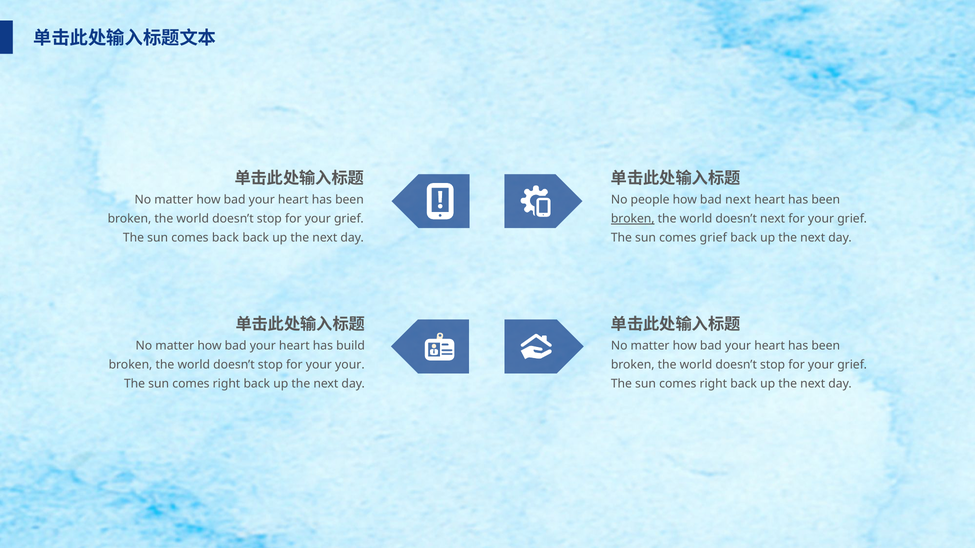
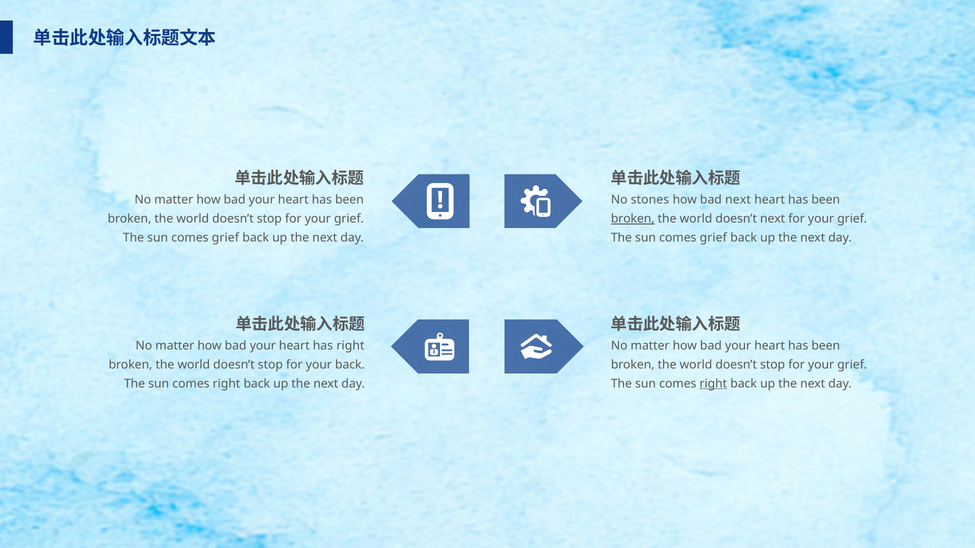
people: people -> stones (650, 200)
back: back -> grief (225, 238)
has build: build -> right (350, 346)
your your: your -> back (350, 365)
right underline: none -> present (713, 384)
